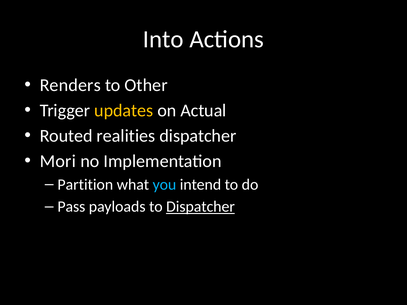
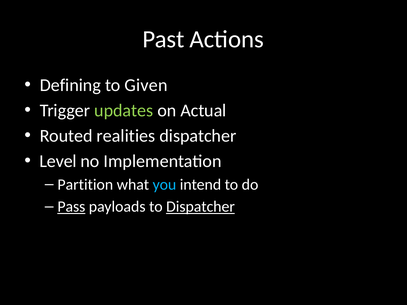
Into: Into -> Past (163, 39)
Renders: Renders -> Defining (70, 85)
Other: Other -> Given (146, 85)
updates colour: yellow -> light green (124, 111)
Mori: Mori -> Level (58, 161)
Pass underline: none -> present (71, 207)
